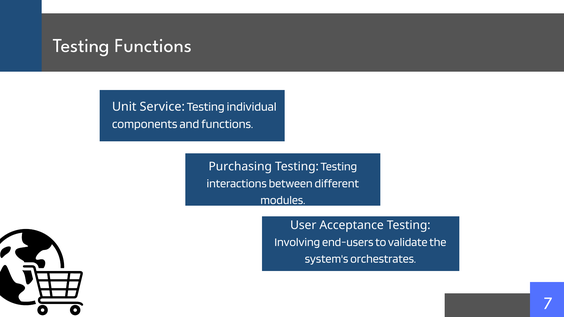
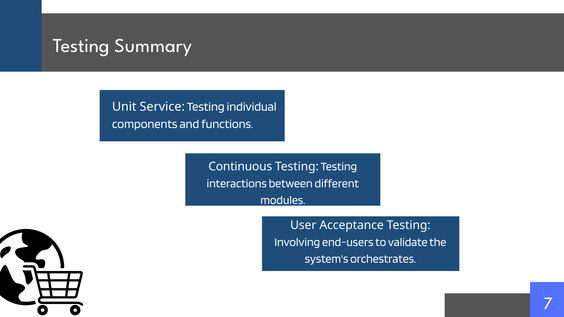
Testing Functions: Functions -> Summary (153, 46)
Purchasing: Purchasing -> Continuous (240, 167)
